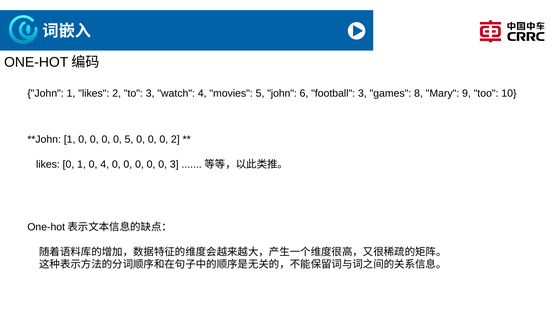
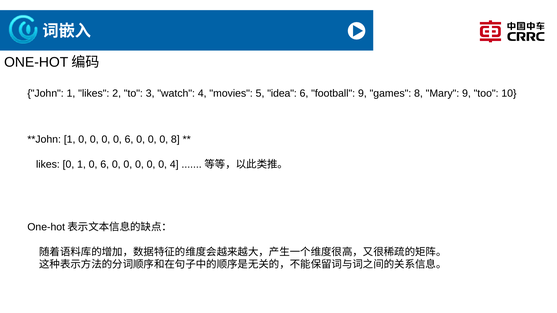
5 john: john -> idea (282, 94)
football 3: 3 -> 9 (362, 94)
0 0 5: 5 -> 6 (129, 139)
0 2: 2 -> 8 (175, 139)
1 0 4: 4 -> 6 (105, 165)
0 3: 3 -> 4 (174, 165)
